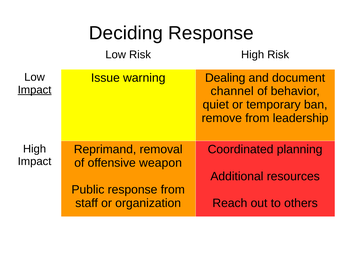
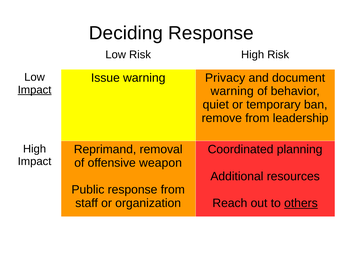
Dealing: Dealing -> Privacy (225, 78)
channel: channel -> warning (232, 91)
others underline: none -> present (301, 203)
